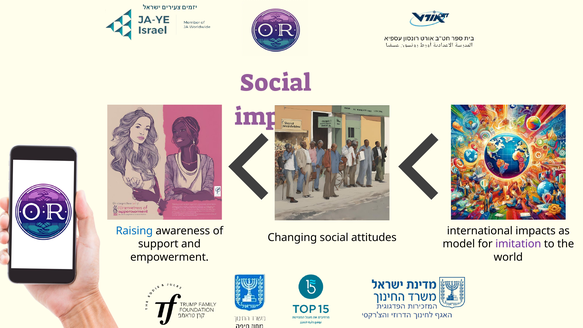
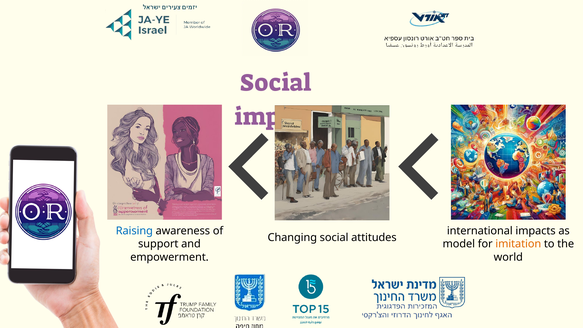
imitation colour: purple -> orange (518, 244)
